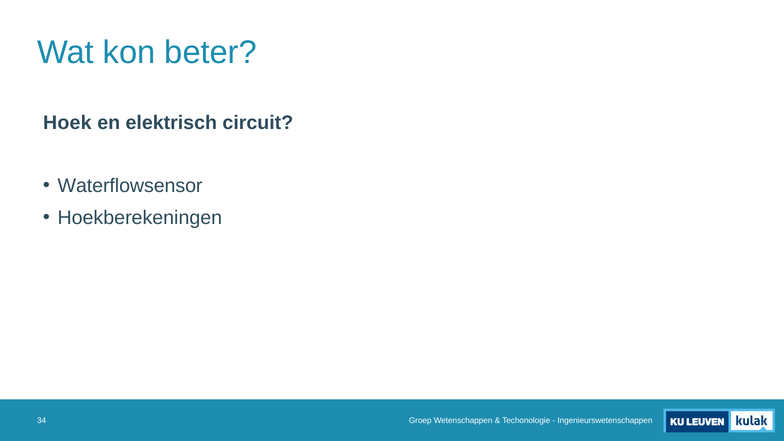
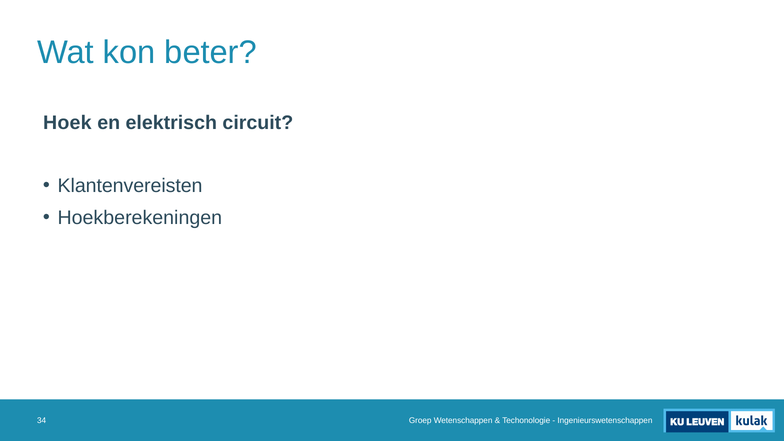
Waterflowsensor: Waterflowsensor -> Klantenvereisten (130, 186)
